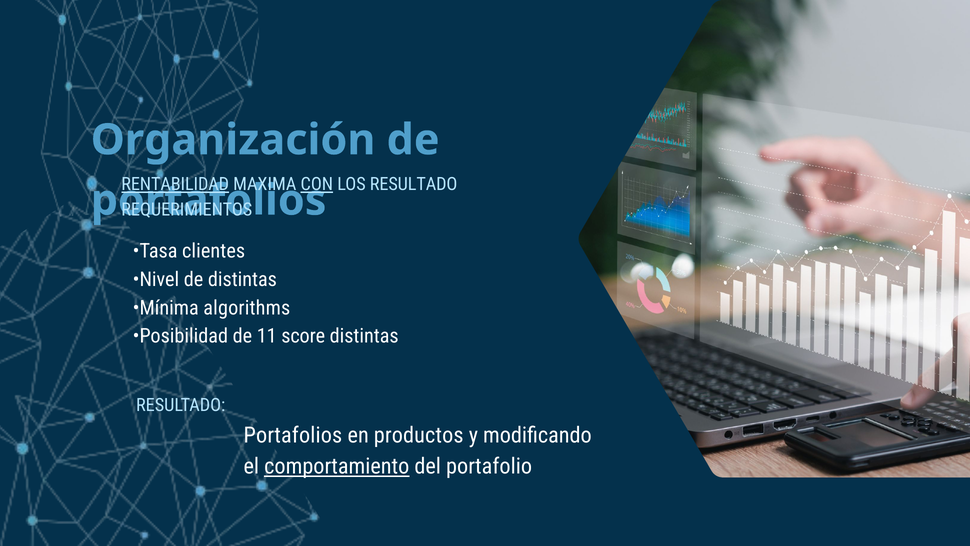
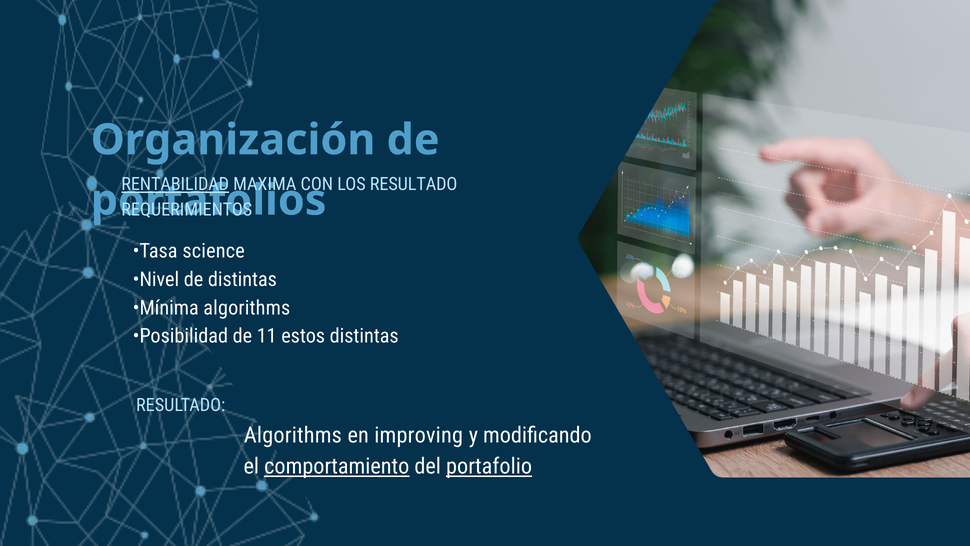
CON underline: present -> none (317, 184)
clientes: clientes -> science (214, 251)
score: score -> estos (303, 336)
Portafolios: Portafolios -> Algorithms (293, 435)
productos: productos -> improving (419, 435)
portafolio underline: none -> present (489, 466)
